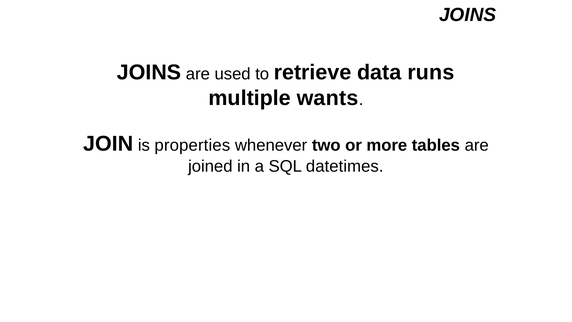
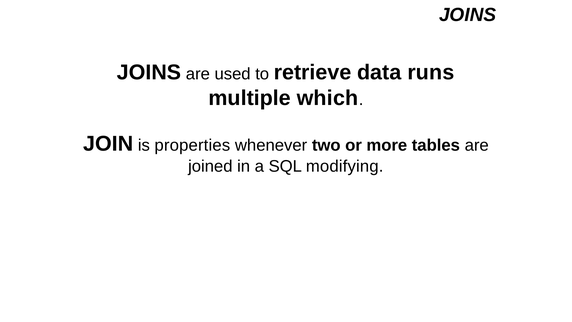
wants: wants -> which (328, 98)
datetimes: datetimes -> modifying (345, 166)
